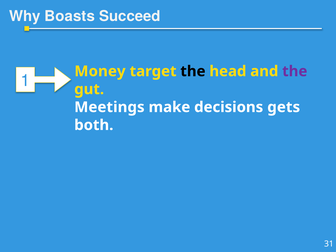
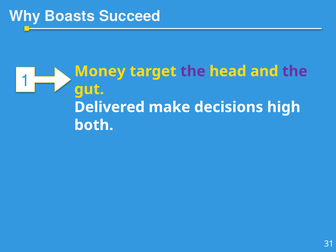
the colour: black -> purple (193, 71)
Meetings: Meetings -> Delivered (109, 107)
gets: gets -> high (284, 107)
